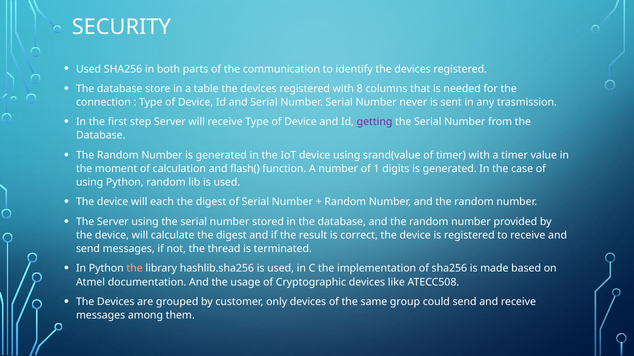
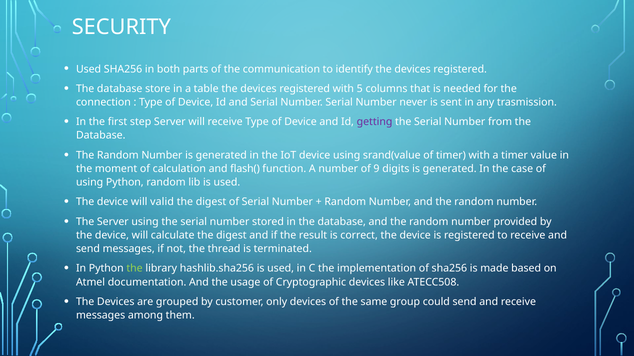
8: 8 -> 5 (360, 89)
1: 1 -> 9 (377, 169)
each: each -> valid (162, 202)
the colour: pink -> light green (135, 269)
